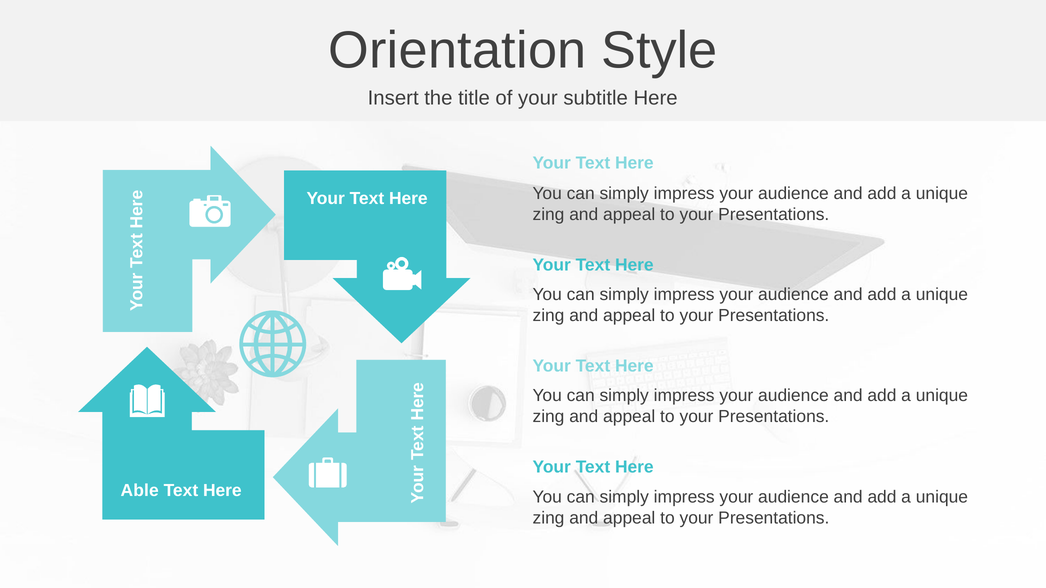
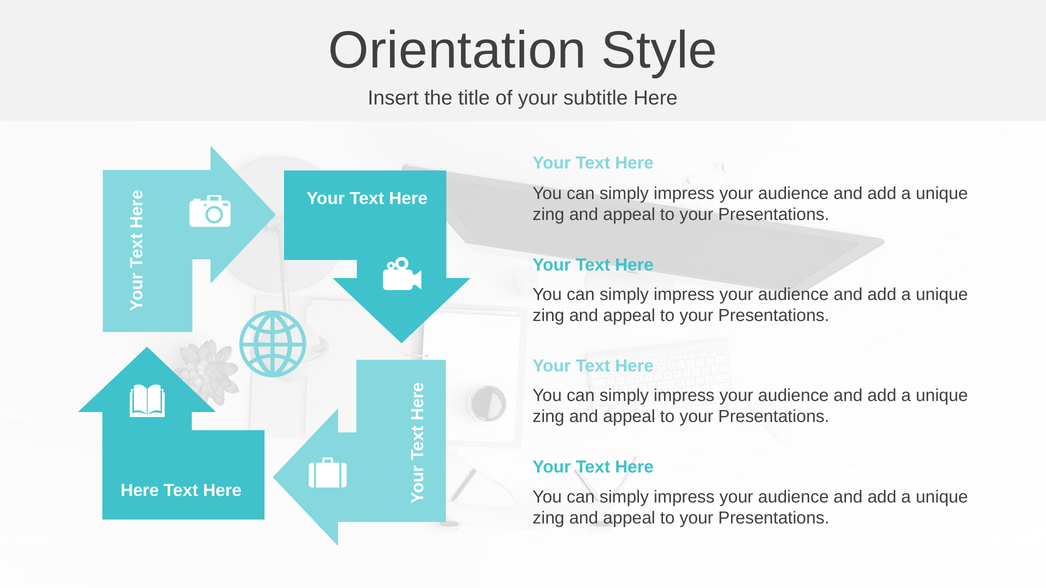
Able: Able -> Here (140, 491)
